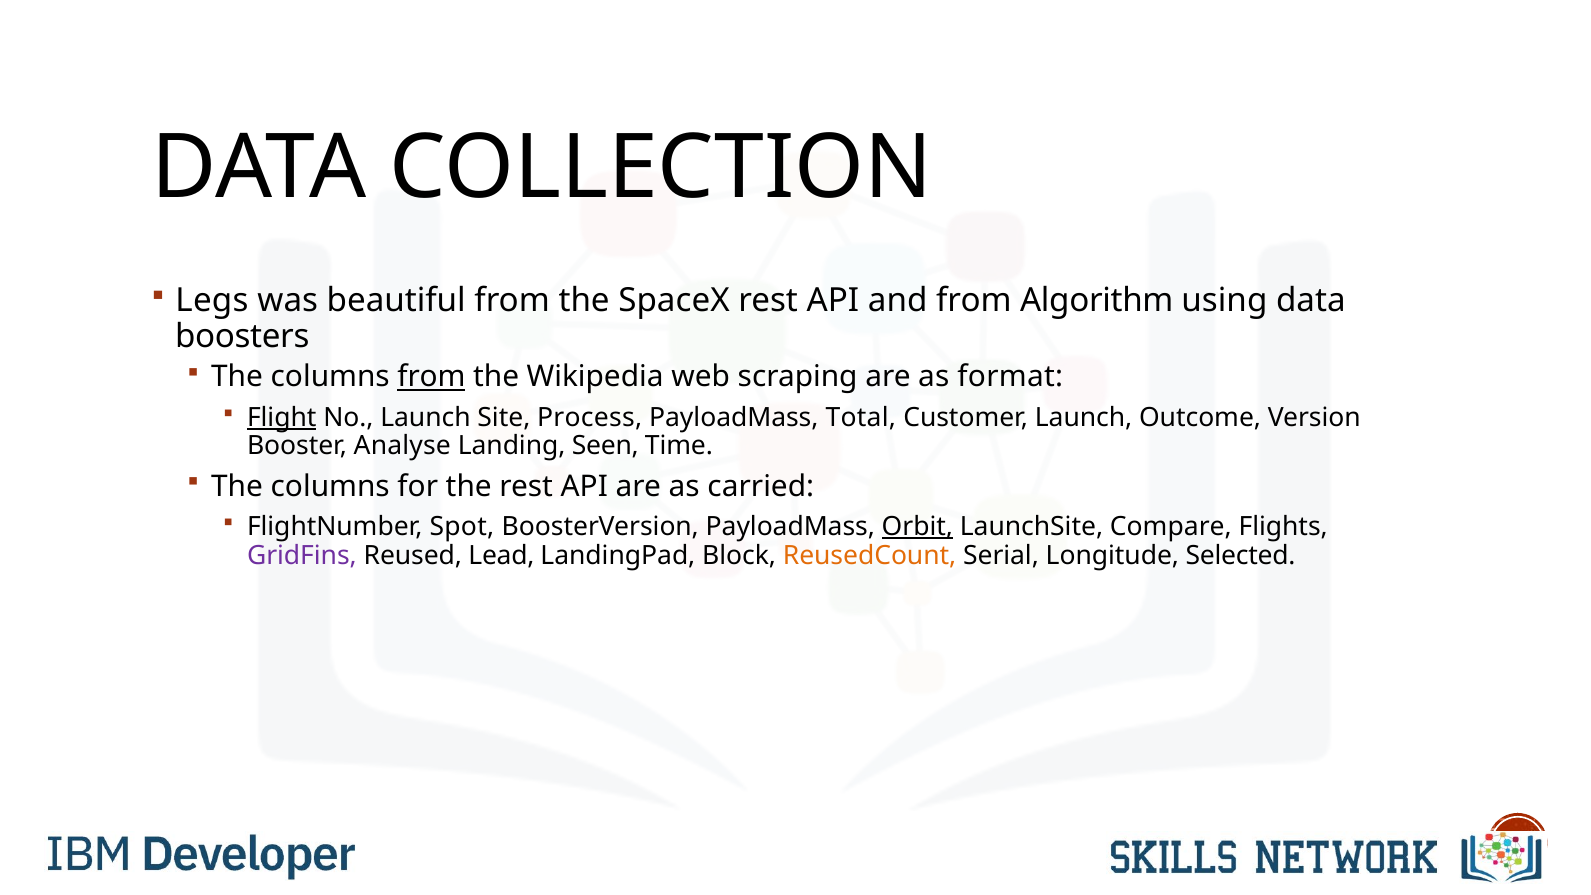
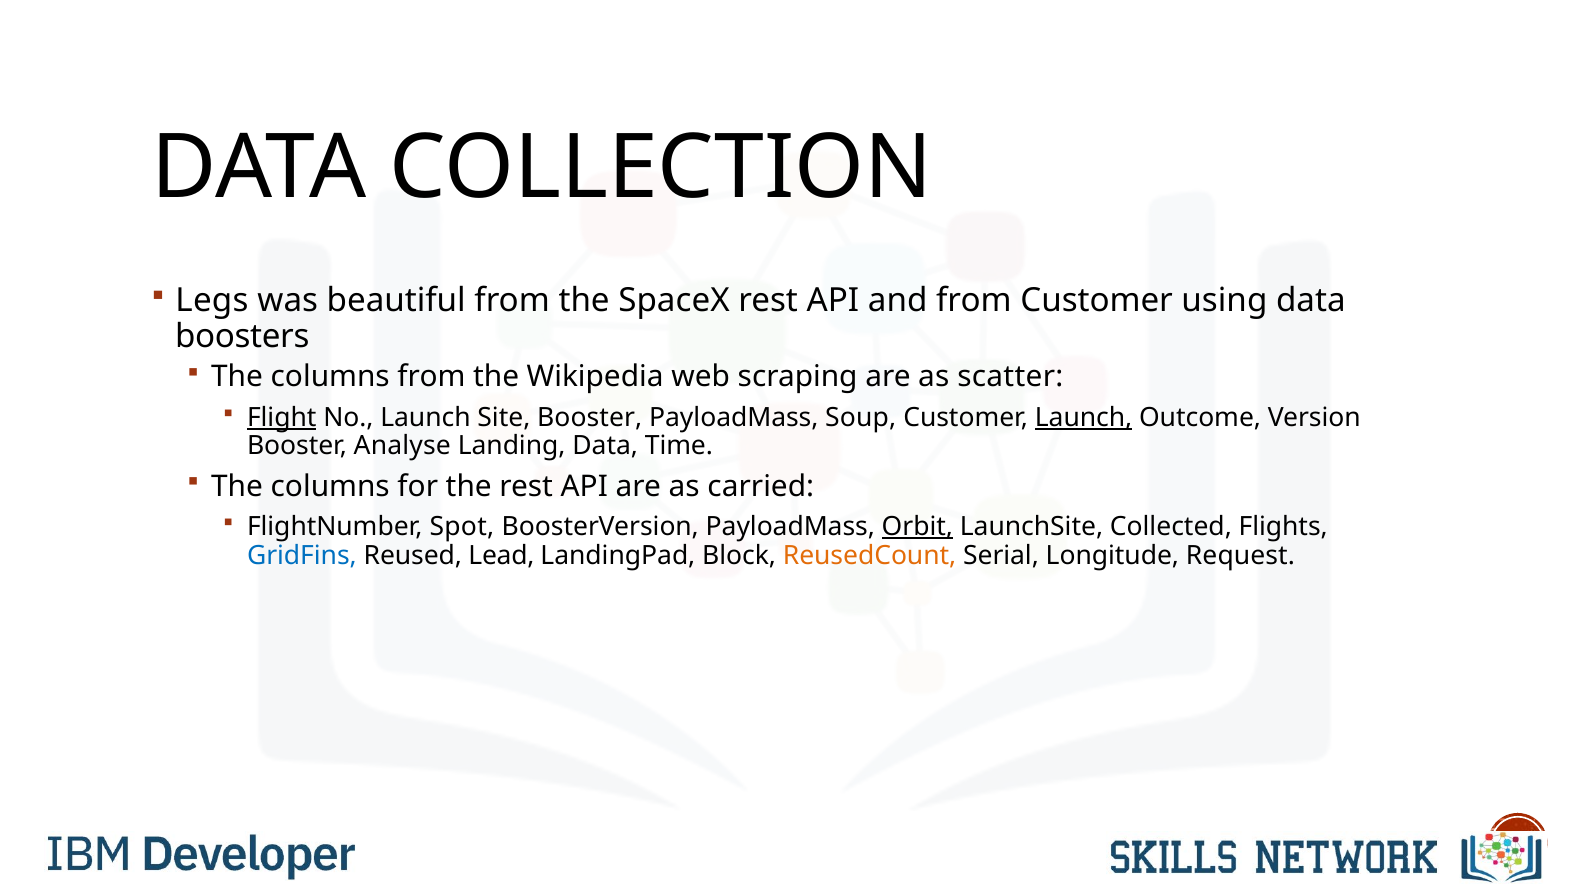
from Algorithm: Algorithm -> Customer (1097, 301)
from underline: present -> none (431, 377)
format: format -> scatter (1010, 377)
Site Process: Process -> Booster (590, 417)
Total: Total -> Soup (861, 417)
Launch underline: none -> present (1084, 417)
Landing Seen: Seen -> Data (605, 446)
Compare: Compare -> Collected (1171, 527)
GridFins colour: purple -> blue (302, 555)
Selected: Selected -> Request (1240, 555)
